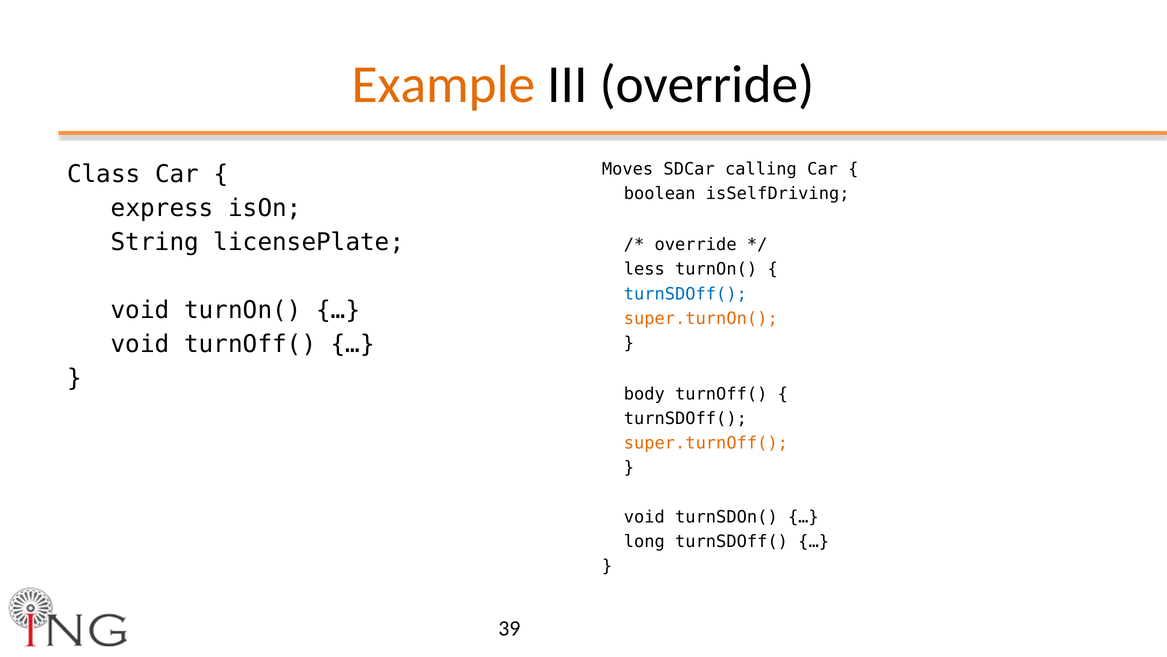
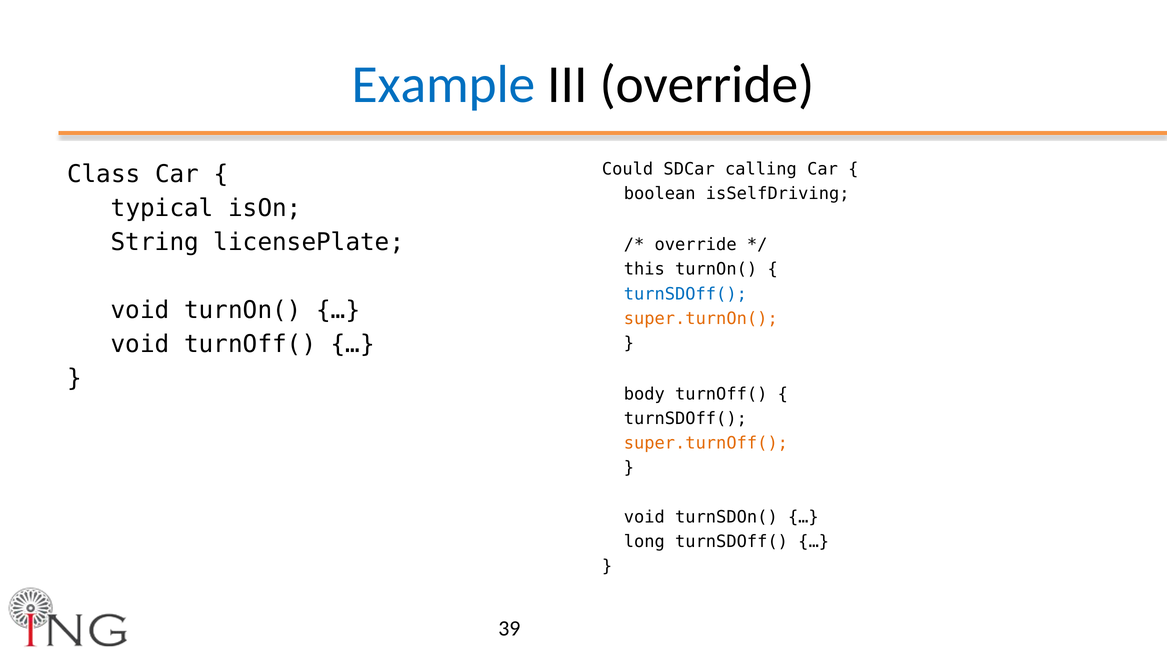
Example colour: orange -> blue (443, 85)
Moves: Moves -> Could (628, 169)
express: express -> typical (162, 208)
less: less -> this (644, 269)
